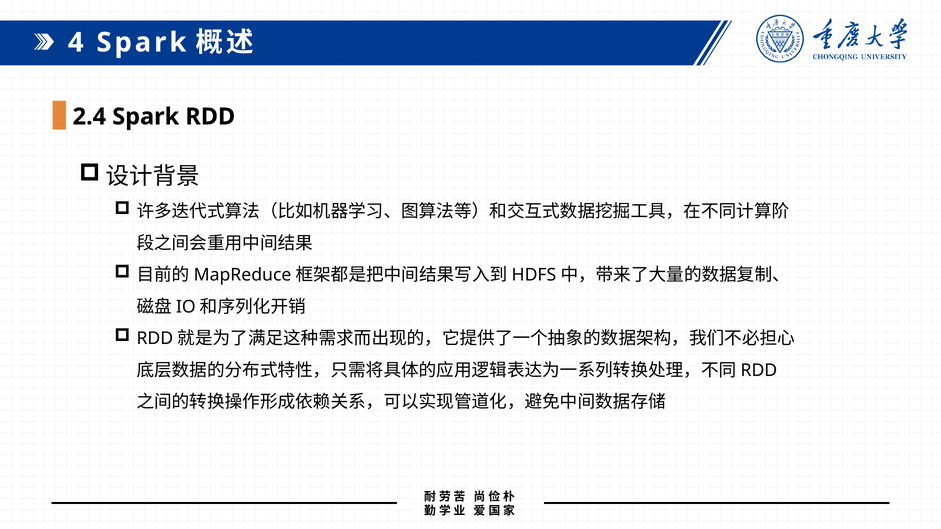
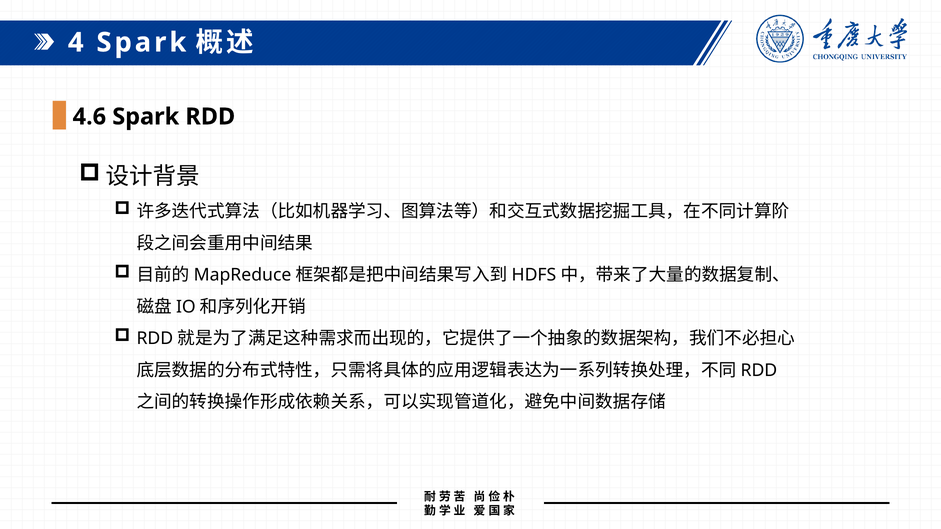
2.4: 2.4 -> 4.6 (89, 117)
